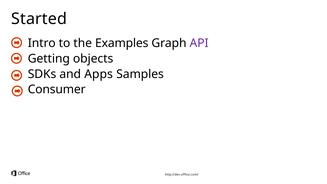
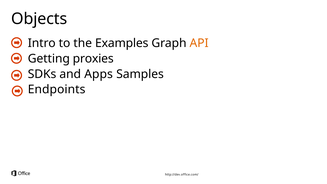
Started: Started -> Objects (39, 19)
API colour: purple -> orange (199, 43)
objects: objects -> proxies (93, 59)
Consumer: Consumer -> Endpoints (57, 89)
